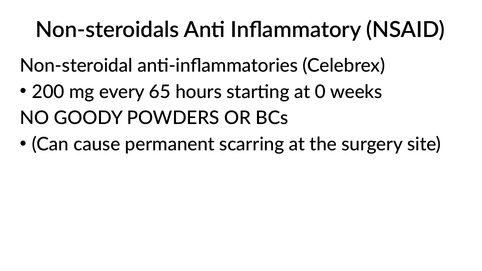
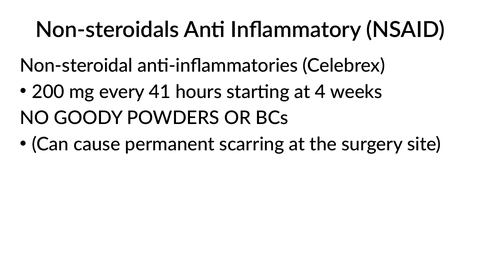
65: 65 -> 41 (160, 92)
0: 0 -> 4 (320, 92)
